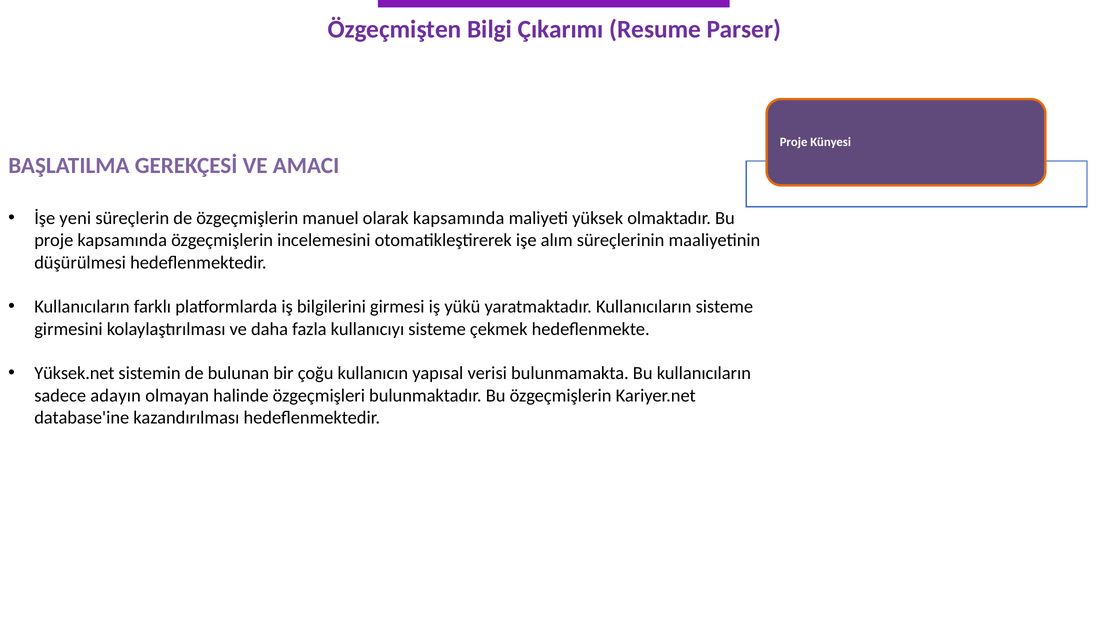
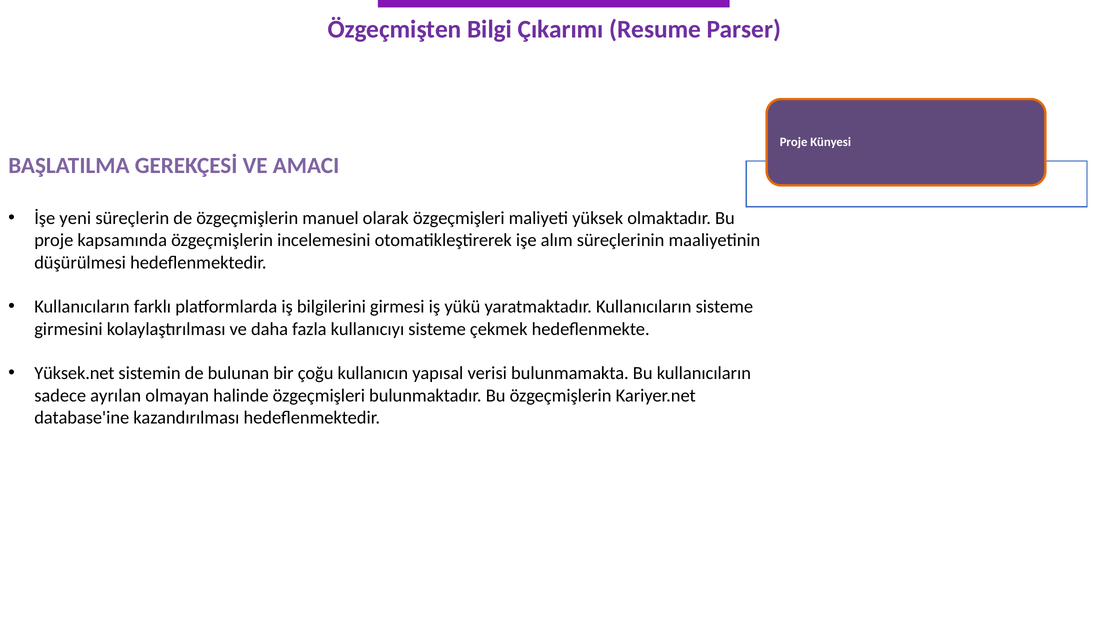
olarak kapsamında: kapsamında -> özgeçmişleri (459, 218)
adayın: adayın -> ayrılan (116, 395)
